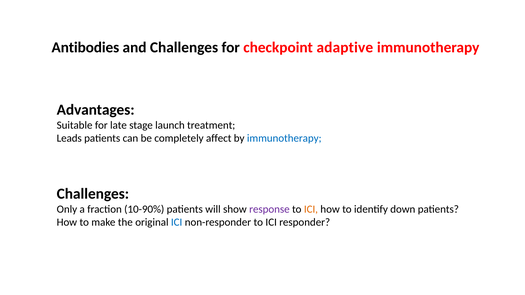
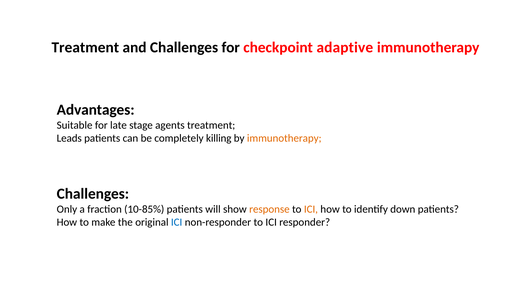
Antibodies: Antibodies -> Treatment (85, 47)
launch: launch -> agents (170, 125)
affect: affect -> killing (219, 138)
immunotherapy colour: blue -> orange (284, 138)
10-90%: 10-90% -> 10-85% (144, 209)
response colour: purple -> orange (269, 209)
